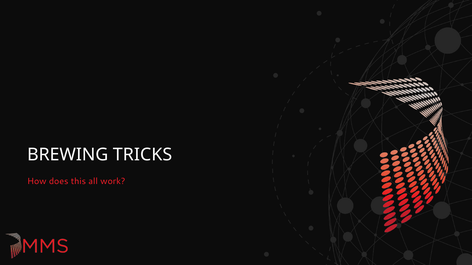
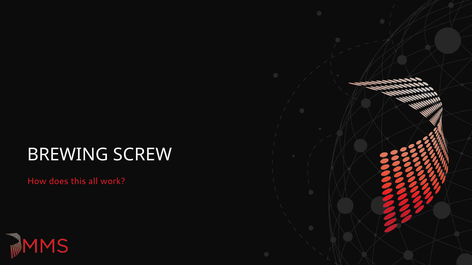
TRICKS: TRICKS -> SCREW (142, 155)
